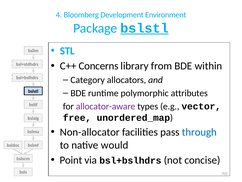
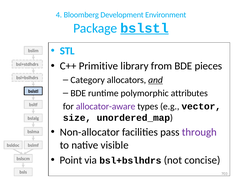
Concerns: Concerns -> Primitive (98, 66)
within: within -> pieces (208, 66)
and underline: none -> present (155, 80)
free: free -> size (77, 117)
through colour: blue -> purple (199, 132)
would: would -> visible (115, 145)
